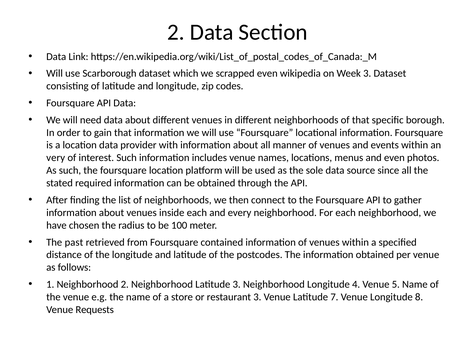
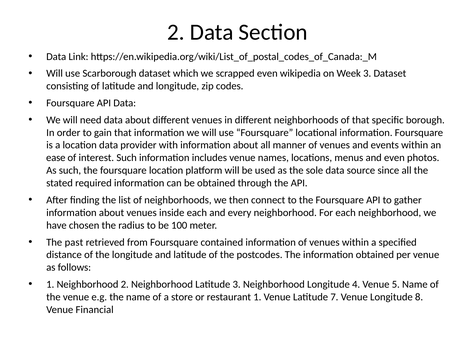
very: very -> ease (56, 158)
restaurant 3: 3 -> 1 (257, 297)
Requests: Requests -> Financial (95, 310)
